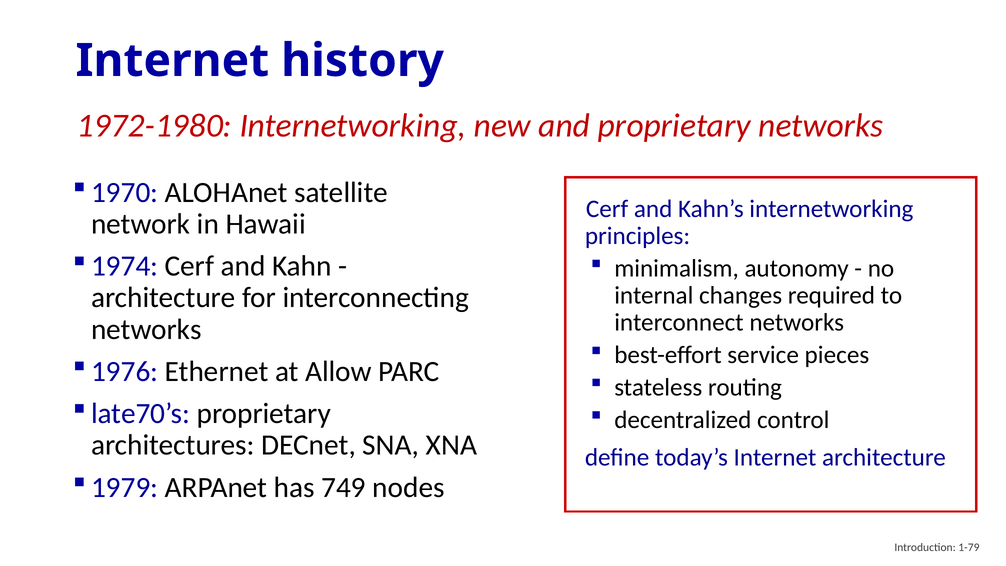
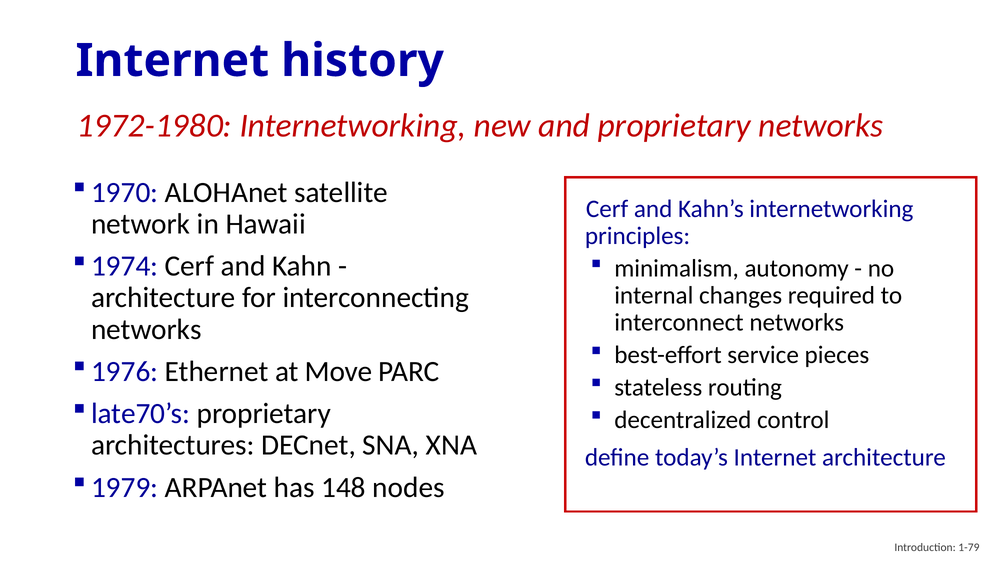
Allow: Allow -> Move (339, 371)
749: 749 -> 148 (343, 487)
